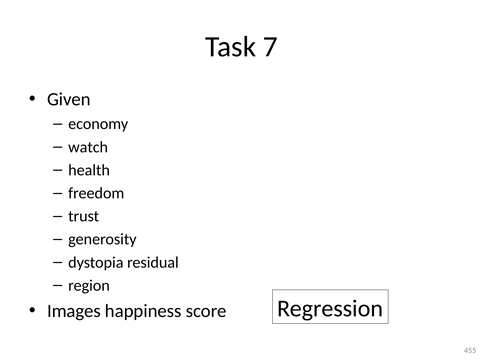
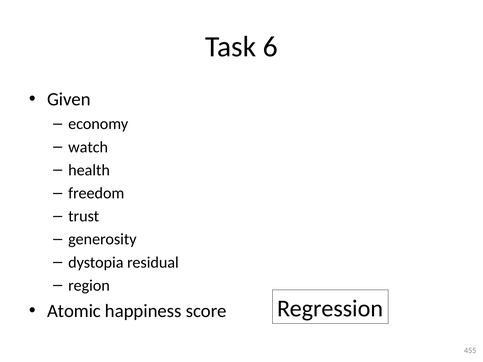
7: 7 -> 6 (270, 47)
Images: Images -> Atomic (74, 311)
